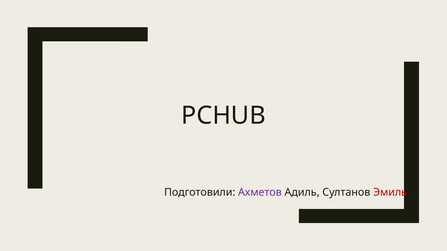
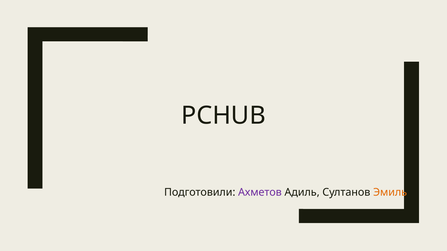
Эмиль colour: red -> orange (390, 193)
